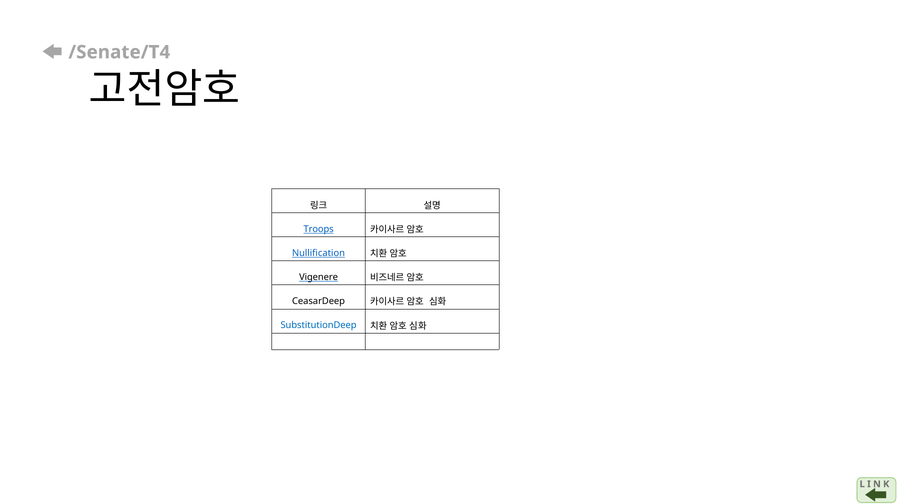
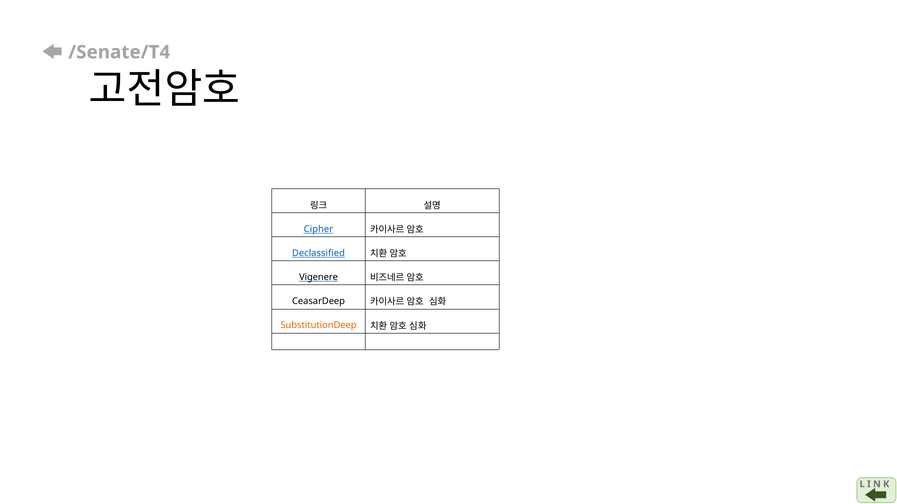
Troops: Troops -> Cipher (319, 229)
Nullification: Nullification -> Declassified (318, 253)
SubstitutionDeep colour: blue -> orange (319, 326)
